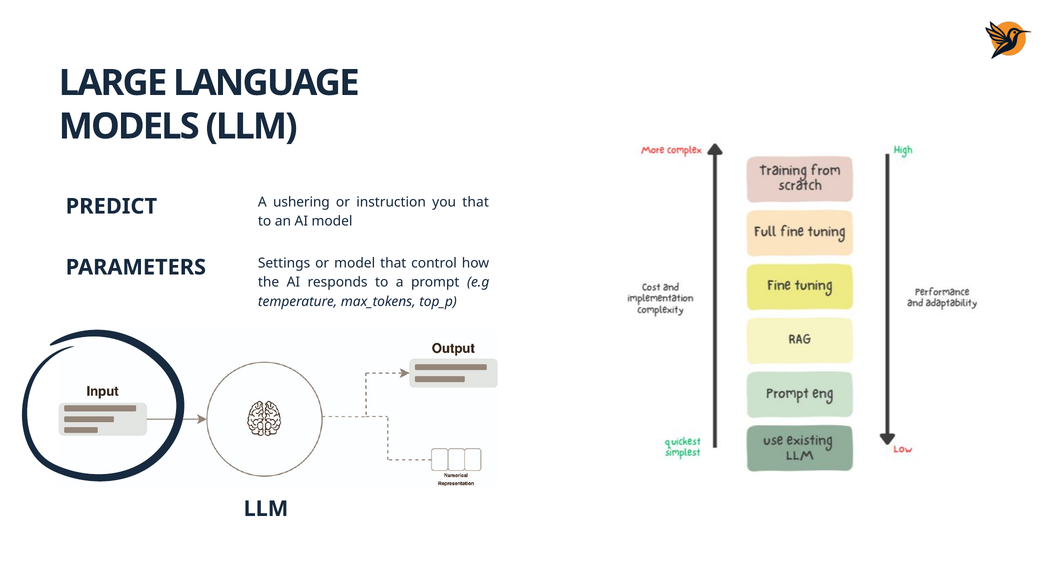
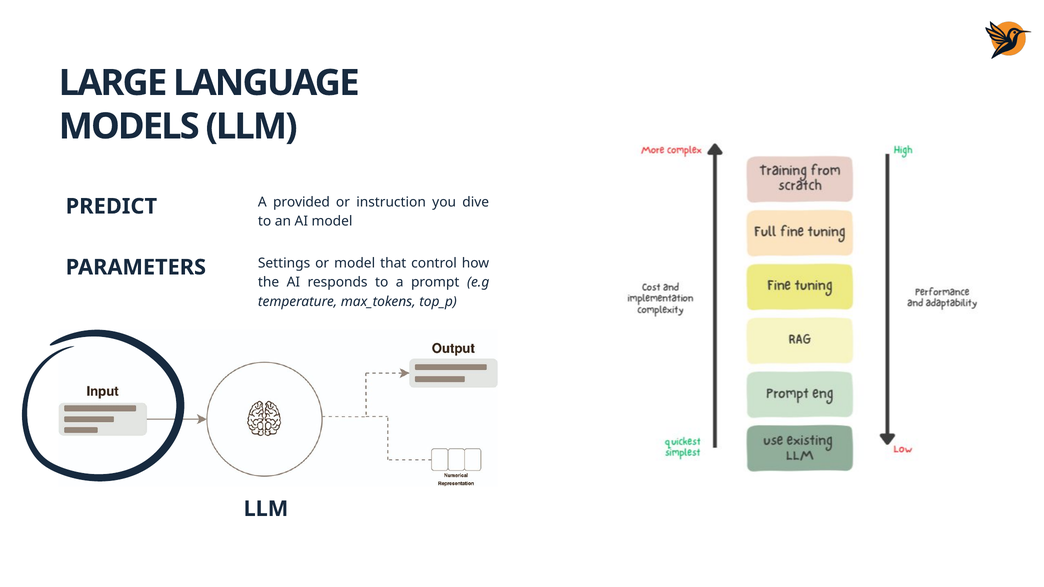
ushering: ushering -> provided (301, 202)
you that: that -> dive (476, 202)
